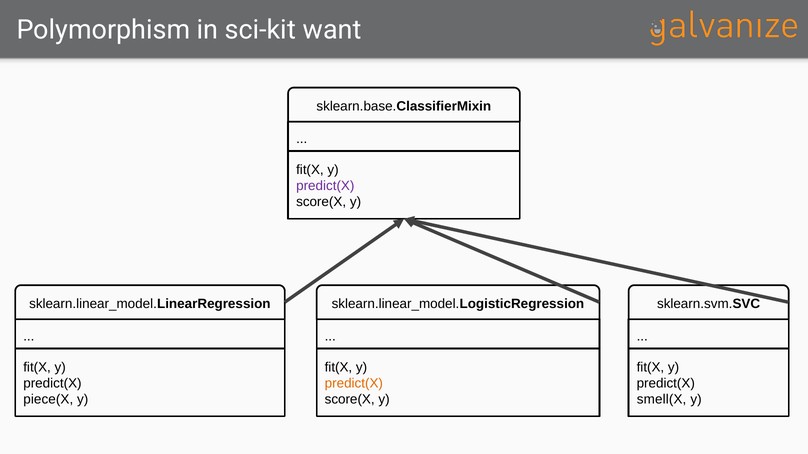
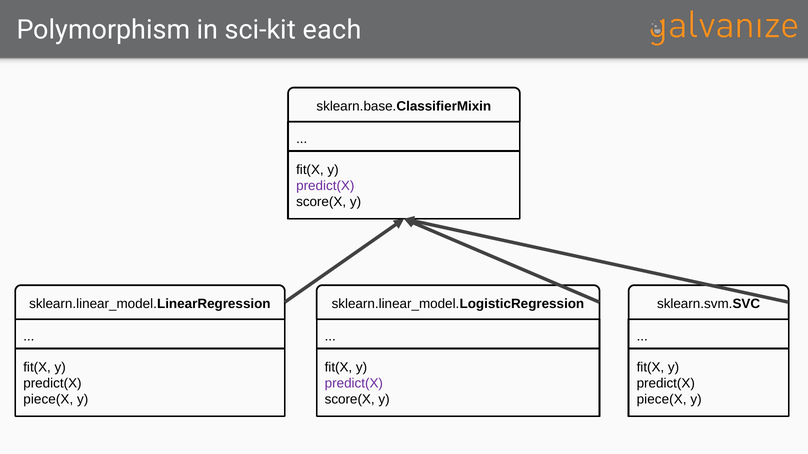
want: want -> each (332, 30)
predict(X colour: orange -> purple (354, 384)
smell(X: smell(X -> piece(X (662, 400)
